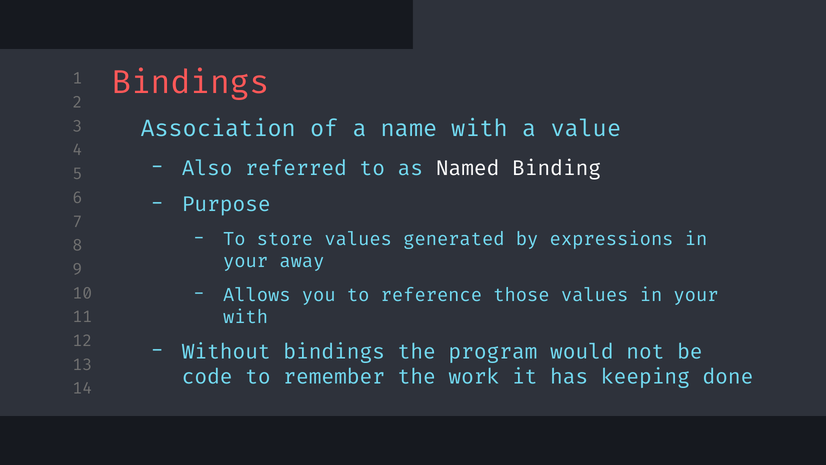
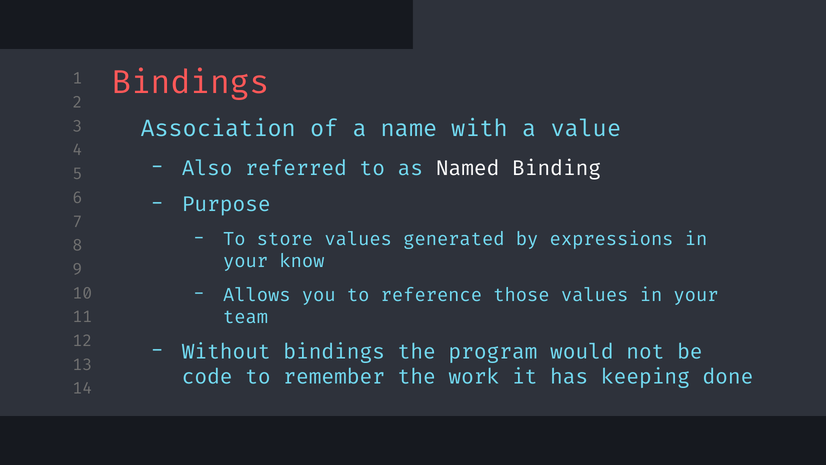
away: away -> know (302, 261)
with: with -> team (246, 317)
